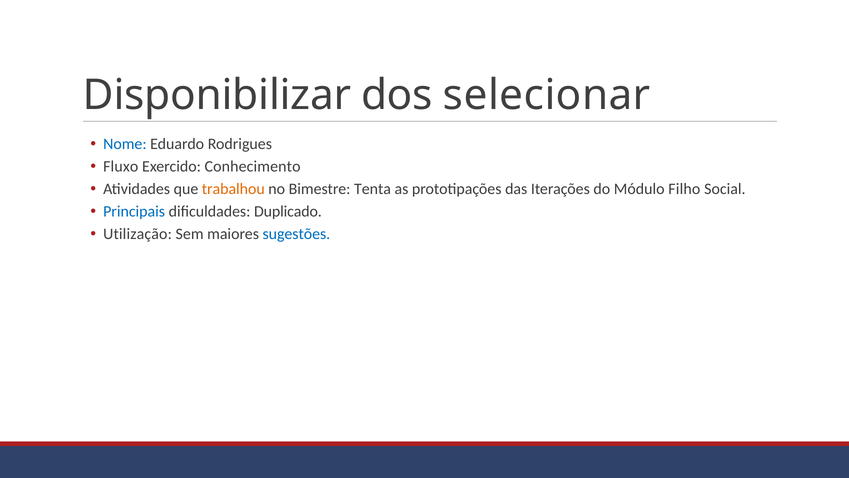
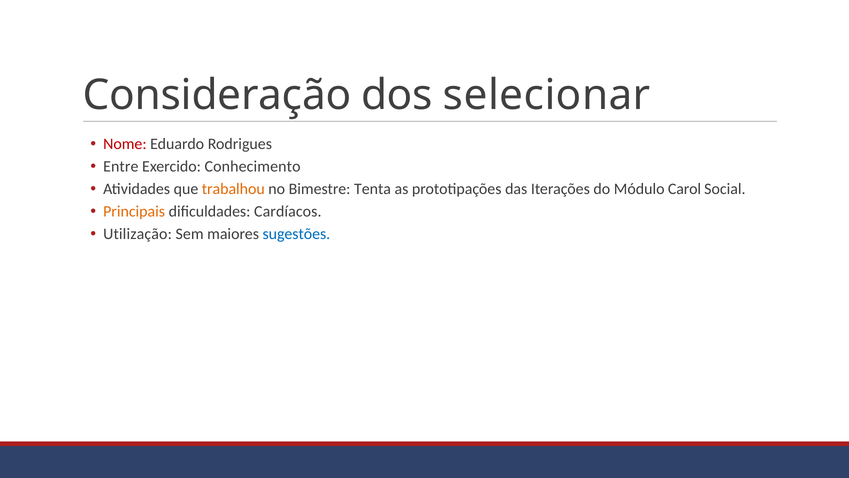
Disponibilizar: Disponibilizar -> Consideração (217, 95)
Nome colour: blue -> red (125, 144)
Fluxo: Fluxo -> Entre (121, 166)
Filho: Filho -> Carol (685, 189)
Principais colour: blue -> orange (134, 211)
Duplicado: Duplicado -> Cardíacos (288, 211)
